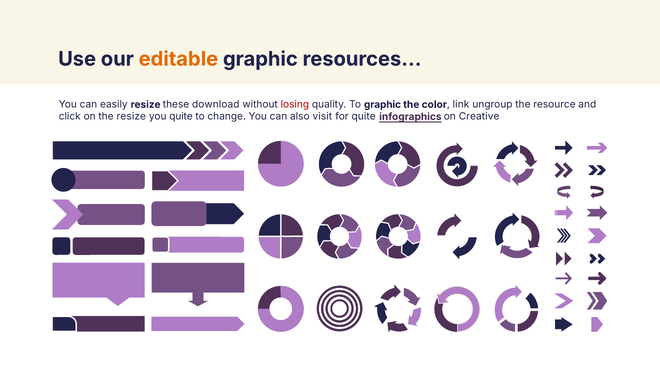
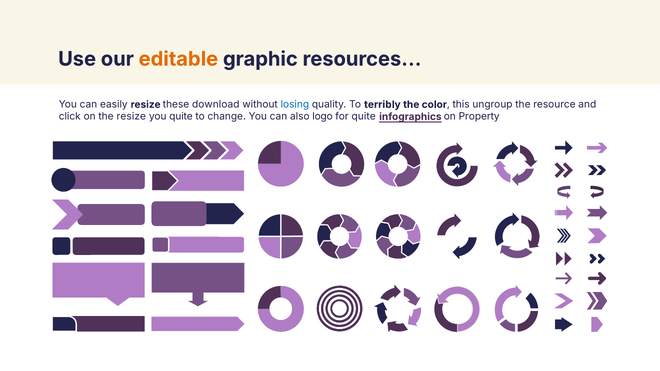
losing colour: red -> blue (295, 105)
To graphic: graphic -> terribly (382, 105)
link: link -> this (461, 105)
visit: visit -> logo (322, 117)
Creative: Creative -> Property (479, 117)
